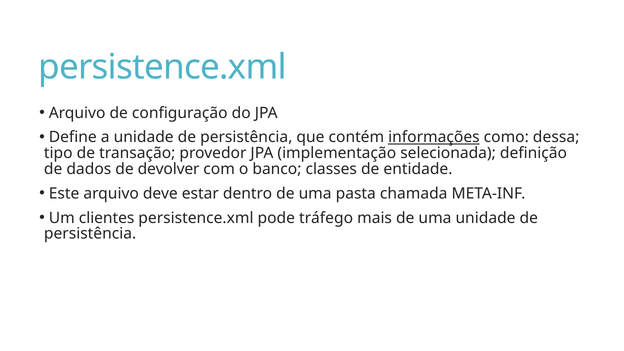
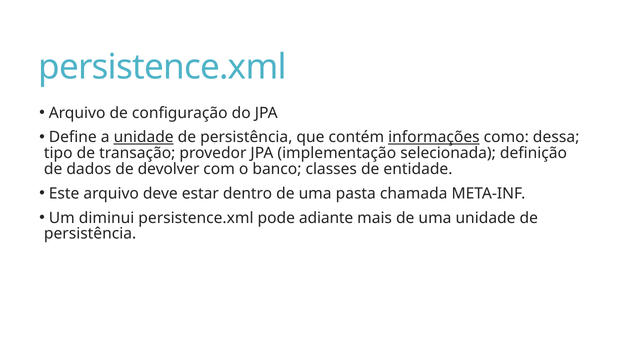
unidade underline: none -> present (144, 137)
clientes: clientes -> diminui (107, 218)
tráfego: tráfego -> adiante (326, 218)
